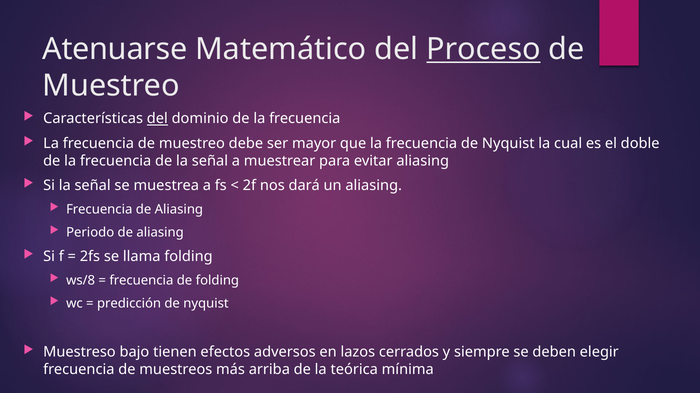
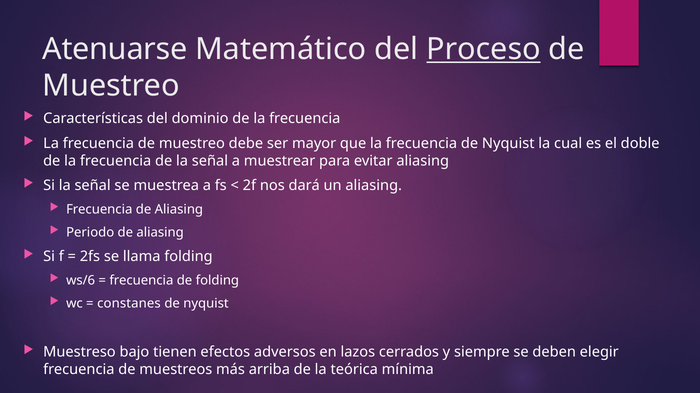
del underline: present -> none (157, 119)
ws/8: ws/8 -> ws/6 (81, 281)
predicción: predicción -> constanes (129, 304)
